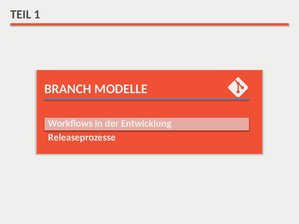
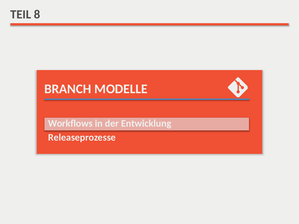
1: 1 -> 8 (37, 14)
